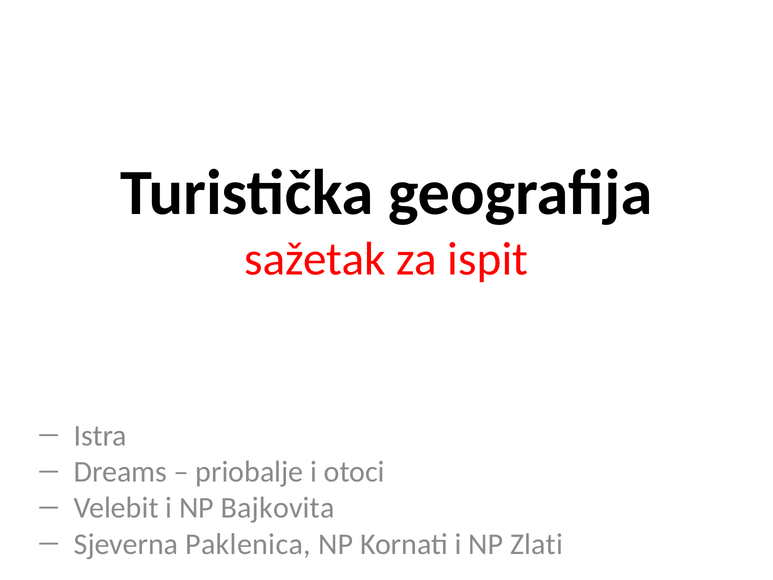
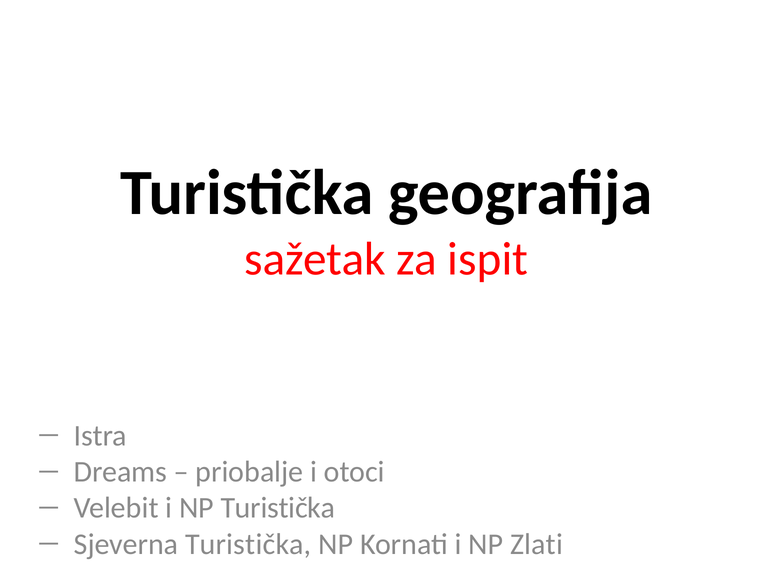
NP Bajkovita: Bajkovita -> Turistička (278, 508)
Sjeverna Paklenica: Paklenica -> Turistička (248, 544)
